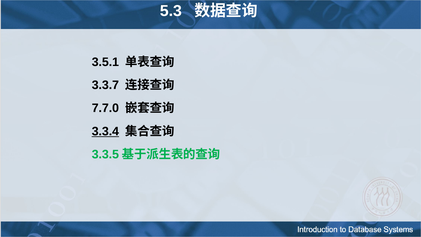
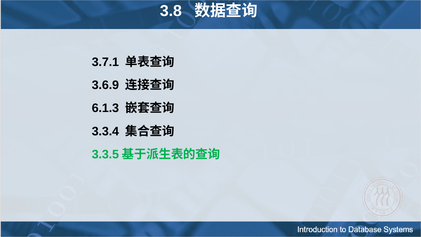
5.3: 5.3 -> 3.8 (171, 11)
3.5.1: 3.5.1 -> 3.7.1 (105, 62)
3.3.7: 3.3.7 -> 3.6.9 (105, 85)
7.7.0: 7.7.0 -> 6.1.3 (105, 108)
3.3.4 underline: present -> none (105, 131)
